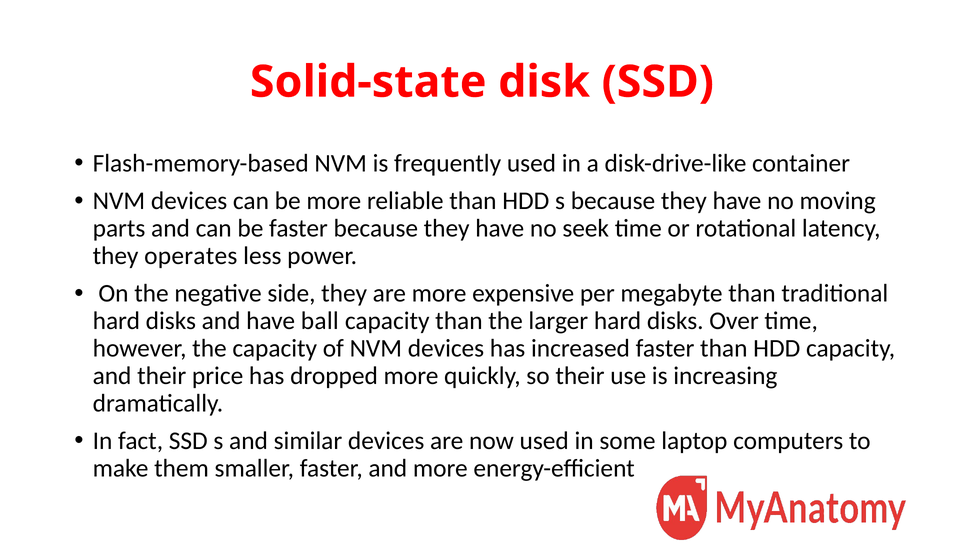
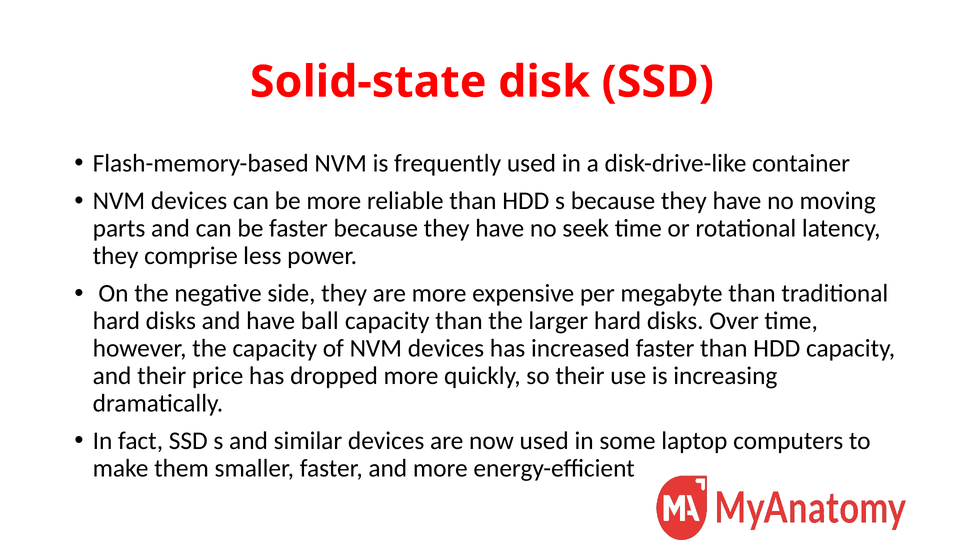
operates: operates -> comprise (191, 256)
